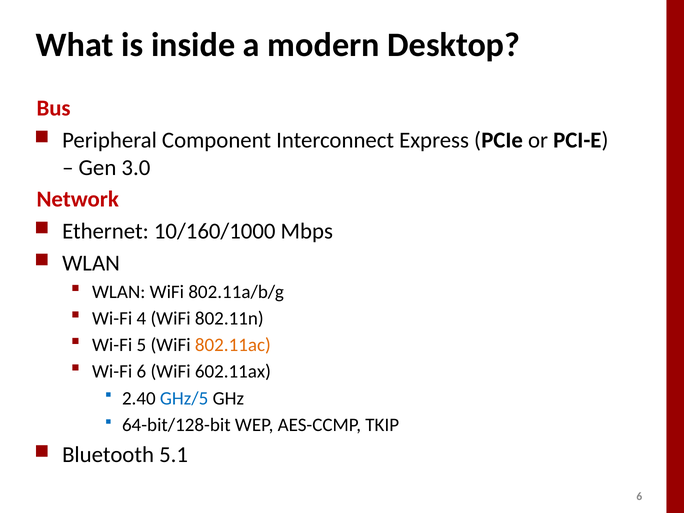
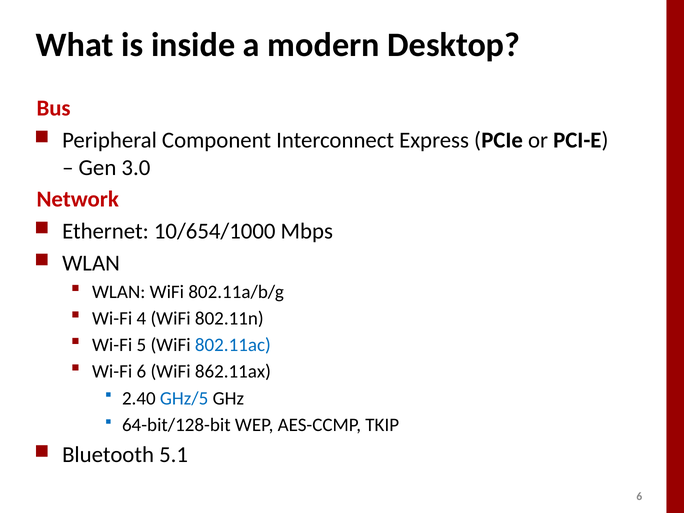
10/160/1000: 10/160/1000 -> 10/654/1000 (215, 231)
802.11ac colour: orange -> blue (233, 345)
602.11ax: 602.11ax -> 862.11ax (233, 372)
